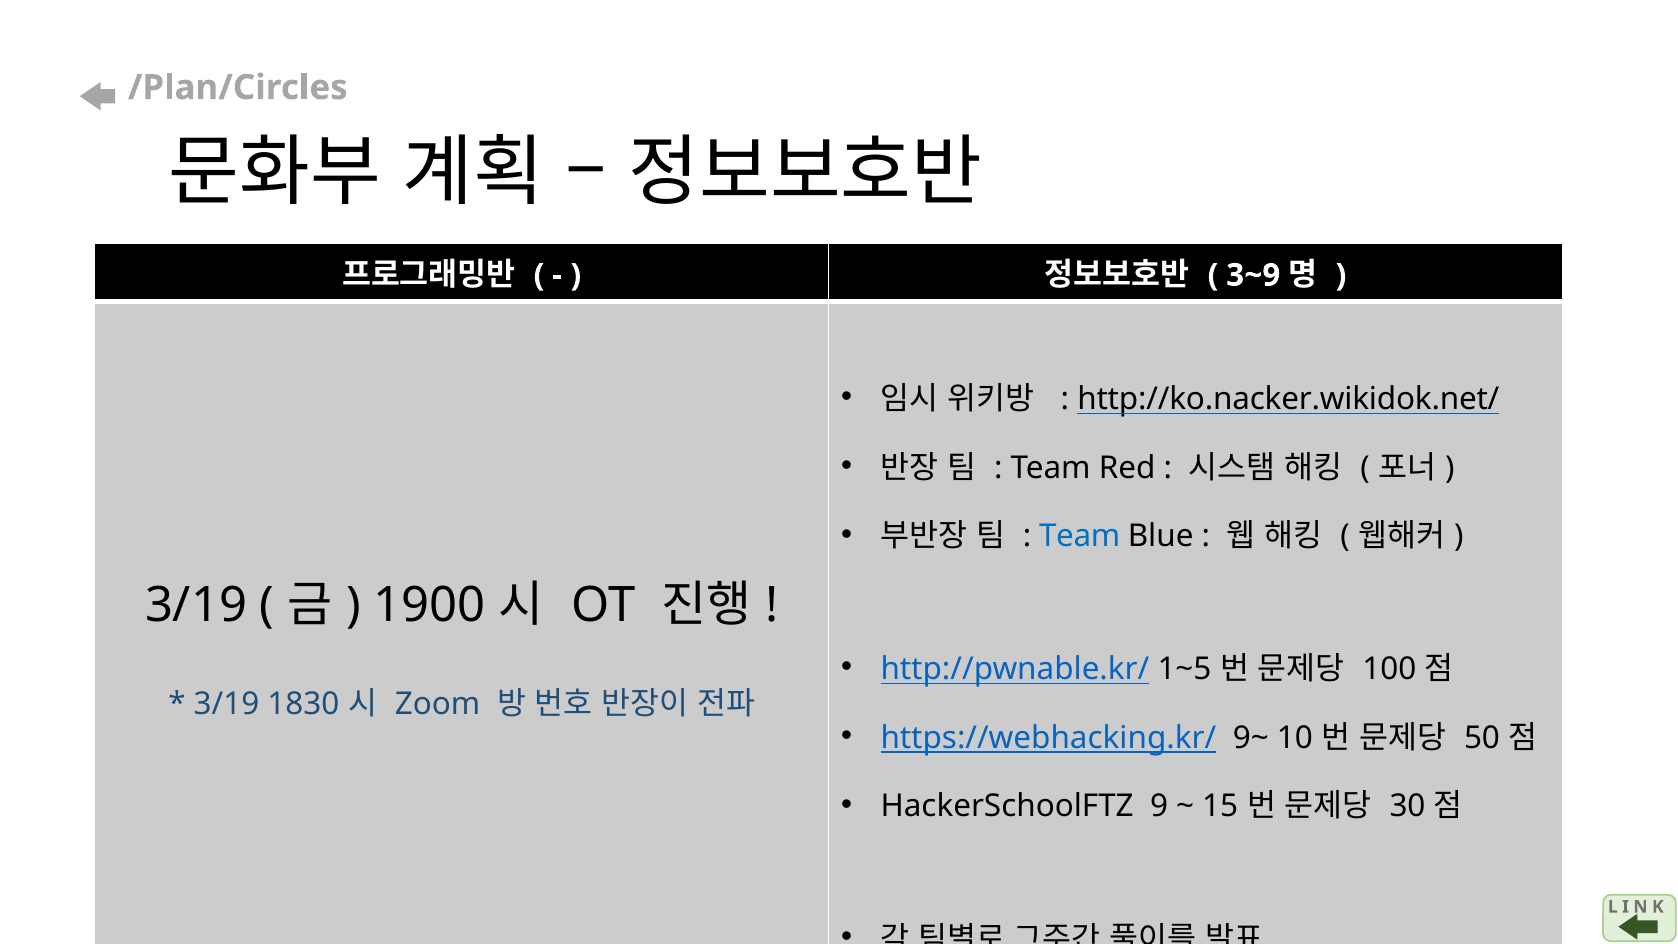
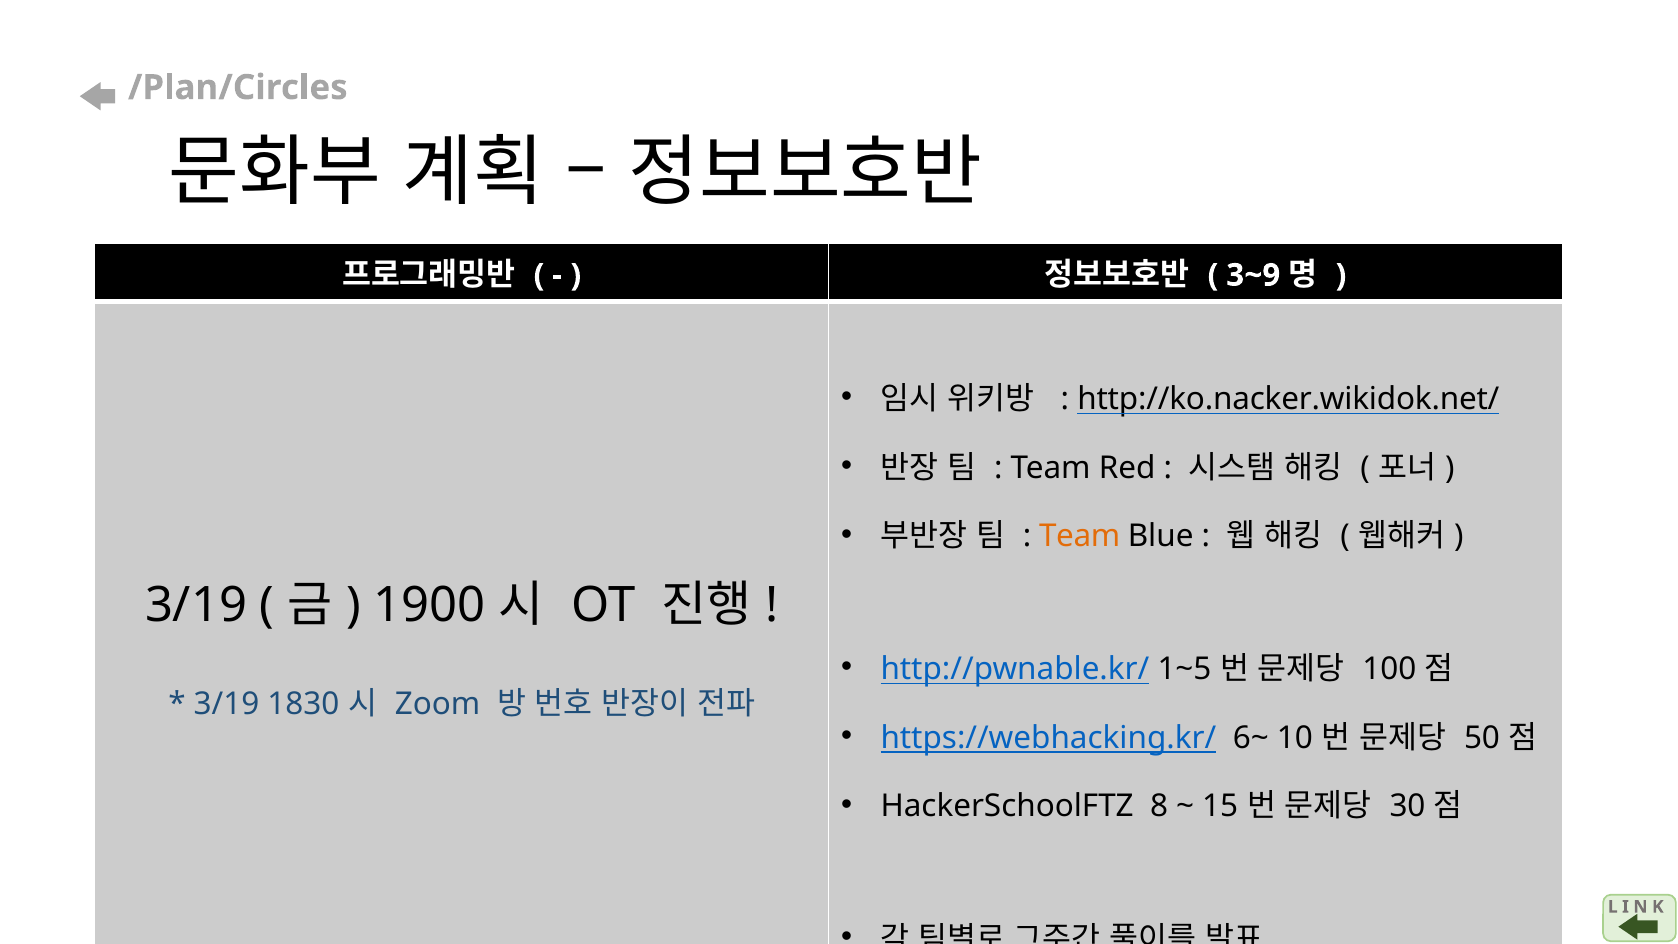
Team colour: blue -> orange (1080, 536)
9~: 9~ -> 6~ (1251, 738)
9: 9 -> 8 (1159, 806)
